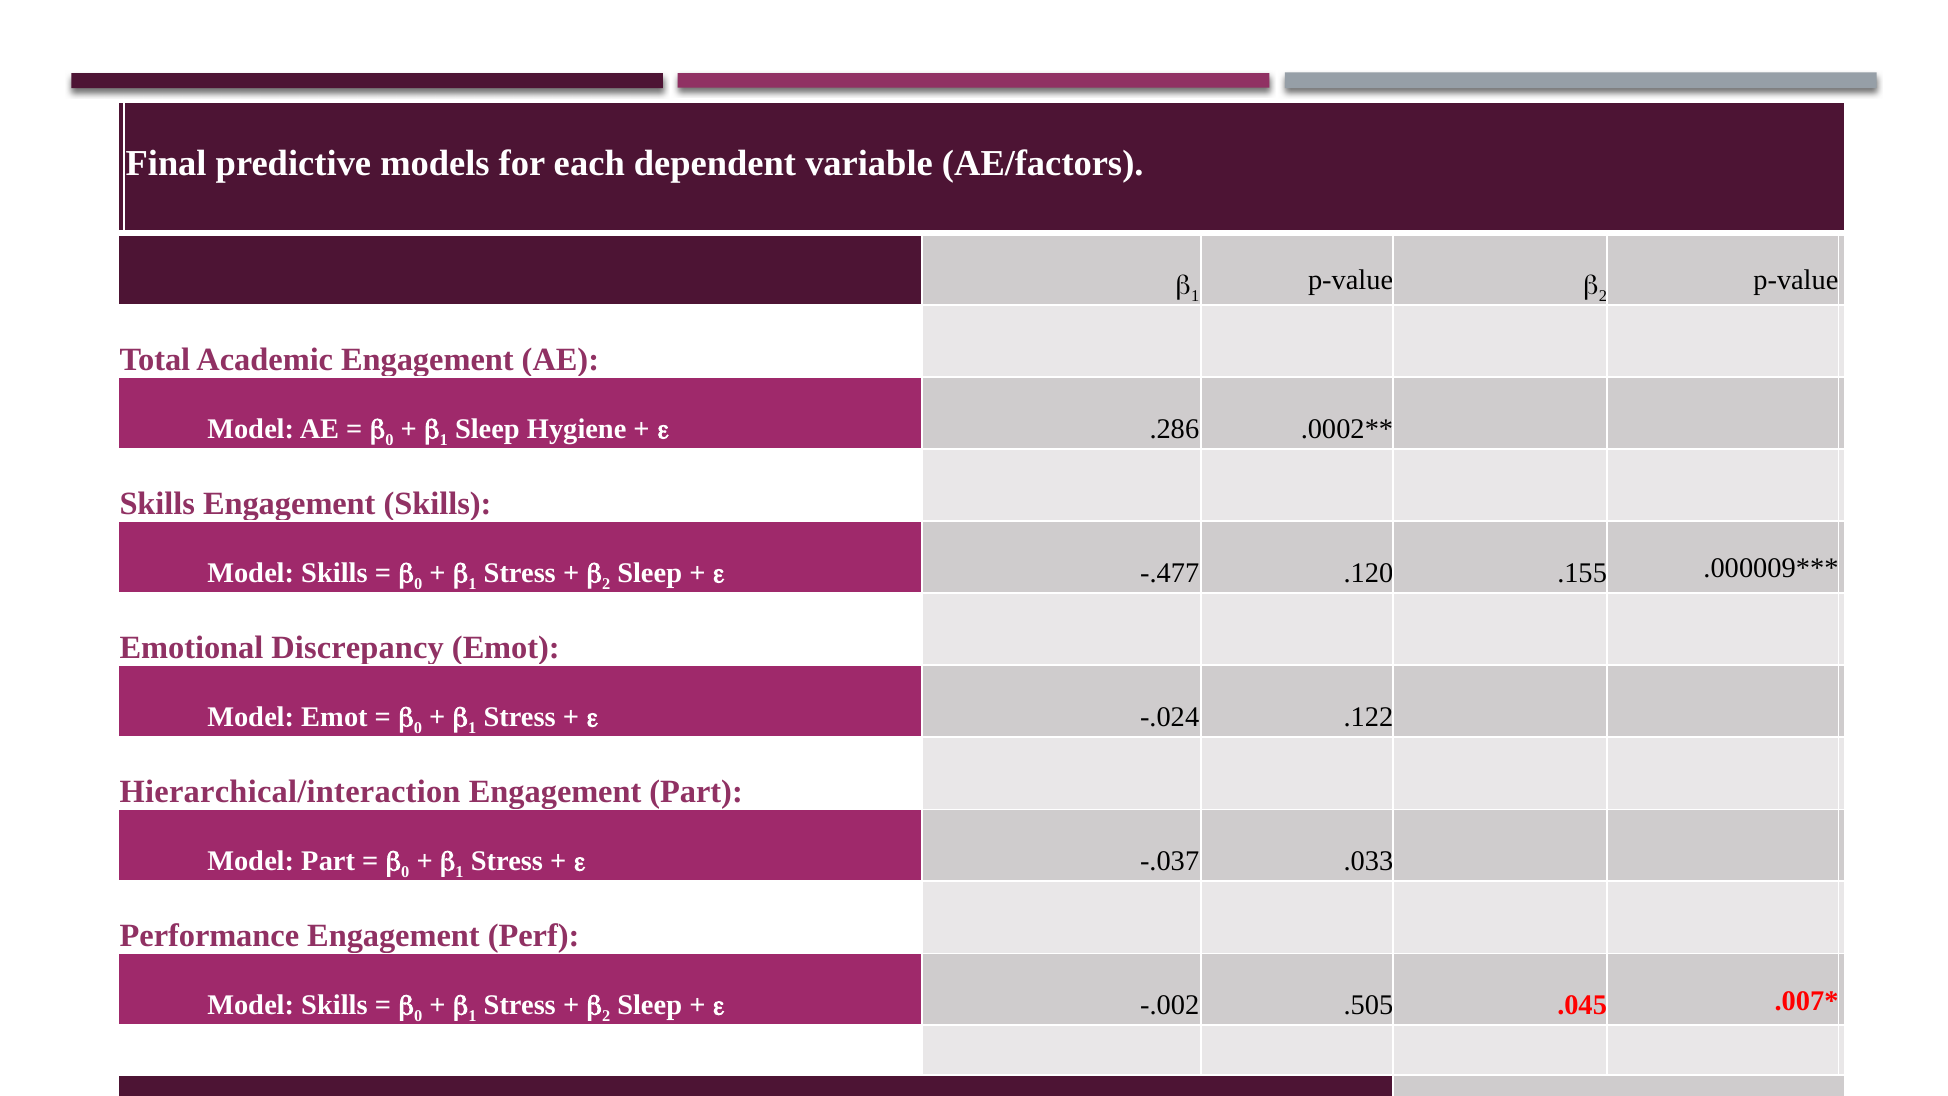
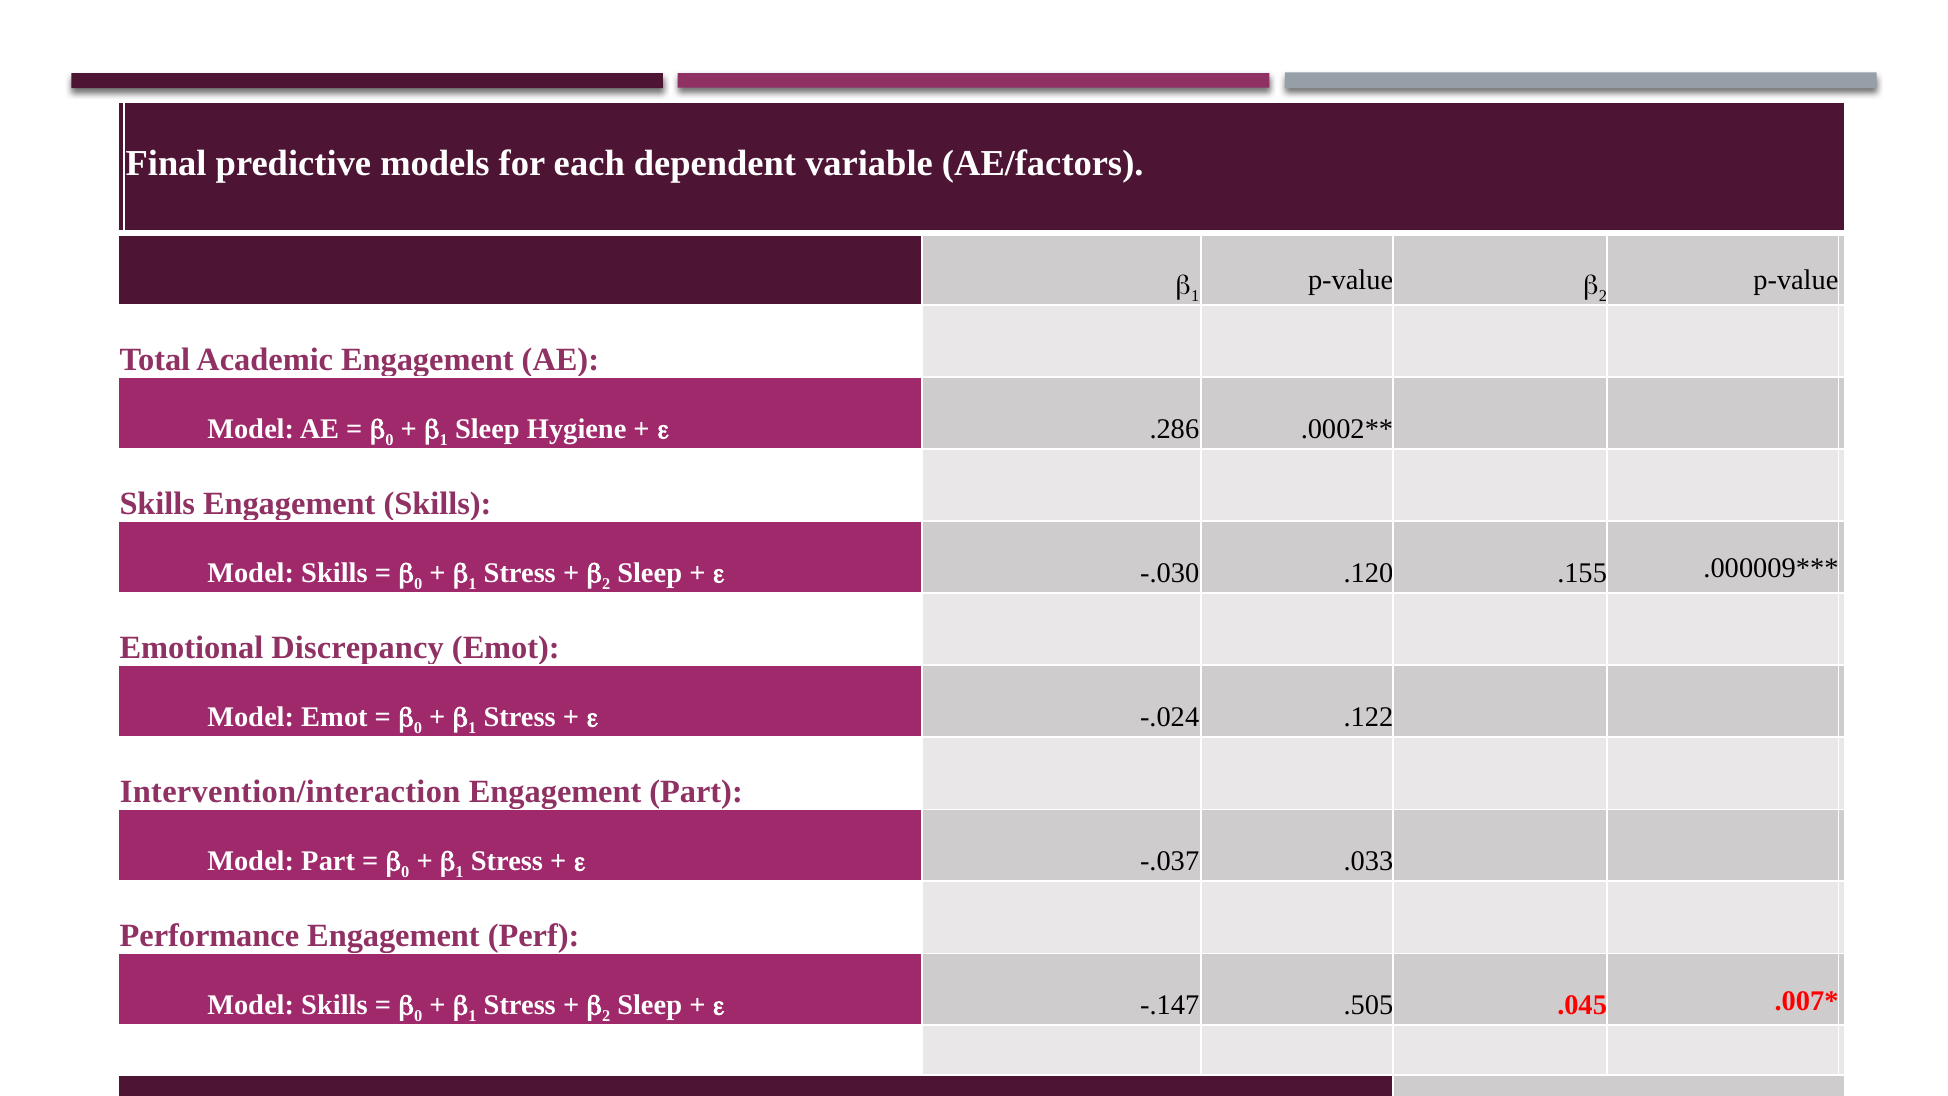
-.477: -.477 -> -.030 (1170, 573)
Hierarchical/interaction: Hierarchical/interaction -> Intervention/interaction (290, 791)
-.002: -.002 -> -.147 (1170, 1005)
